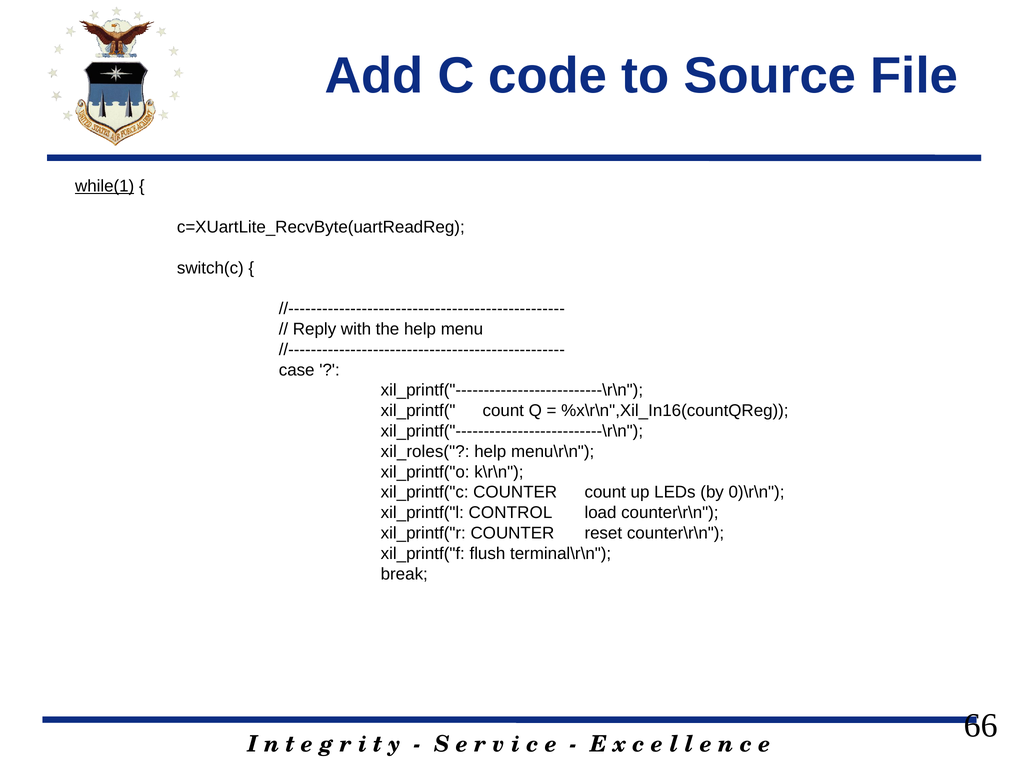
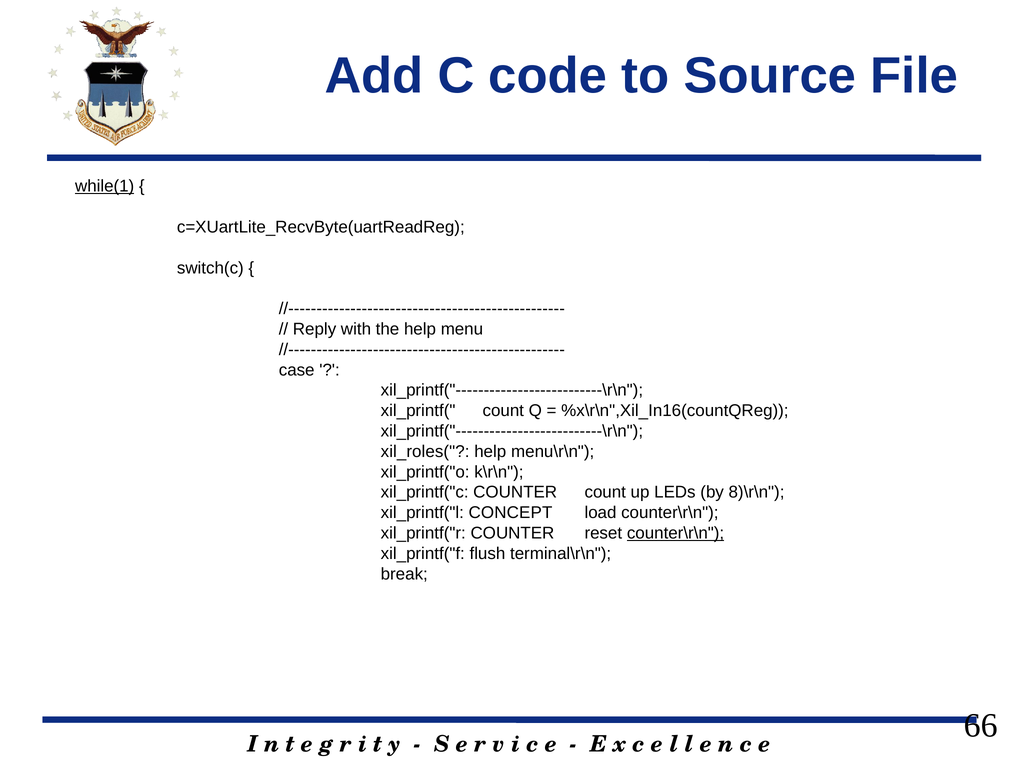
0)\r\n: 0)\r\n -> 8)\r\n (757, 492)
CONTROL: CONTROL -> CONCEPT (510, 512)
counter\r\n underline: none -> present (676, 533)
